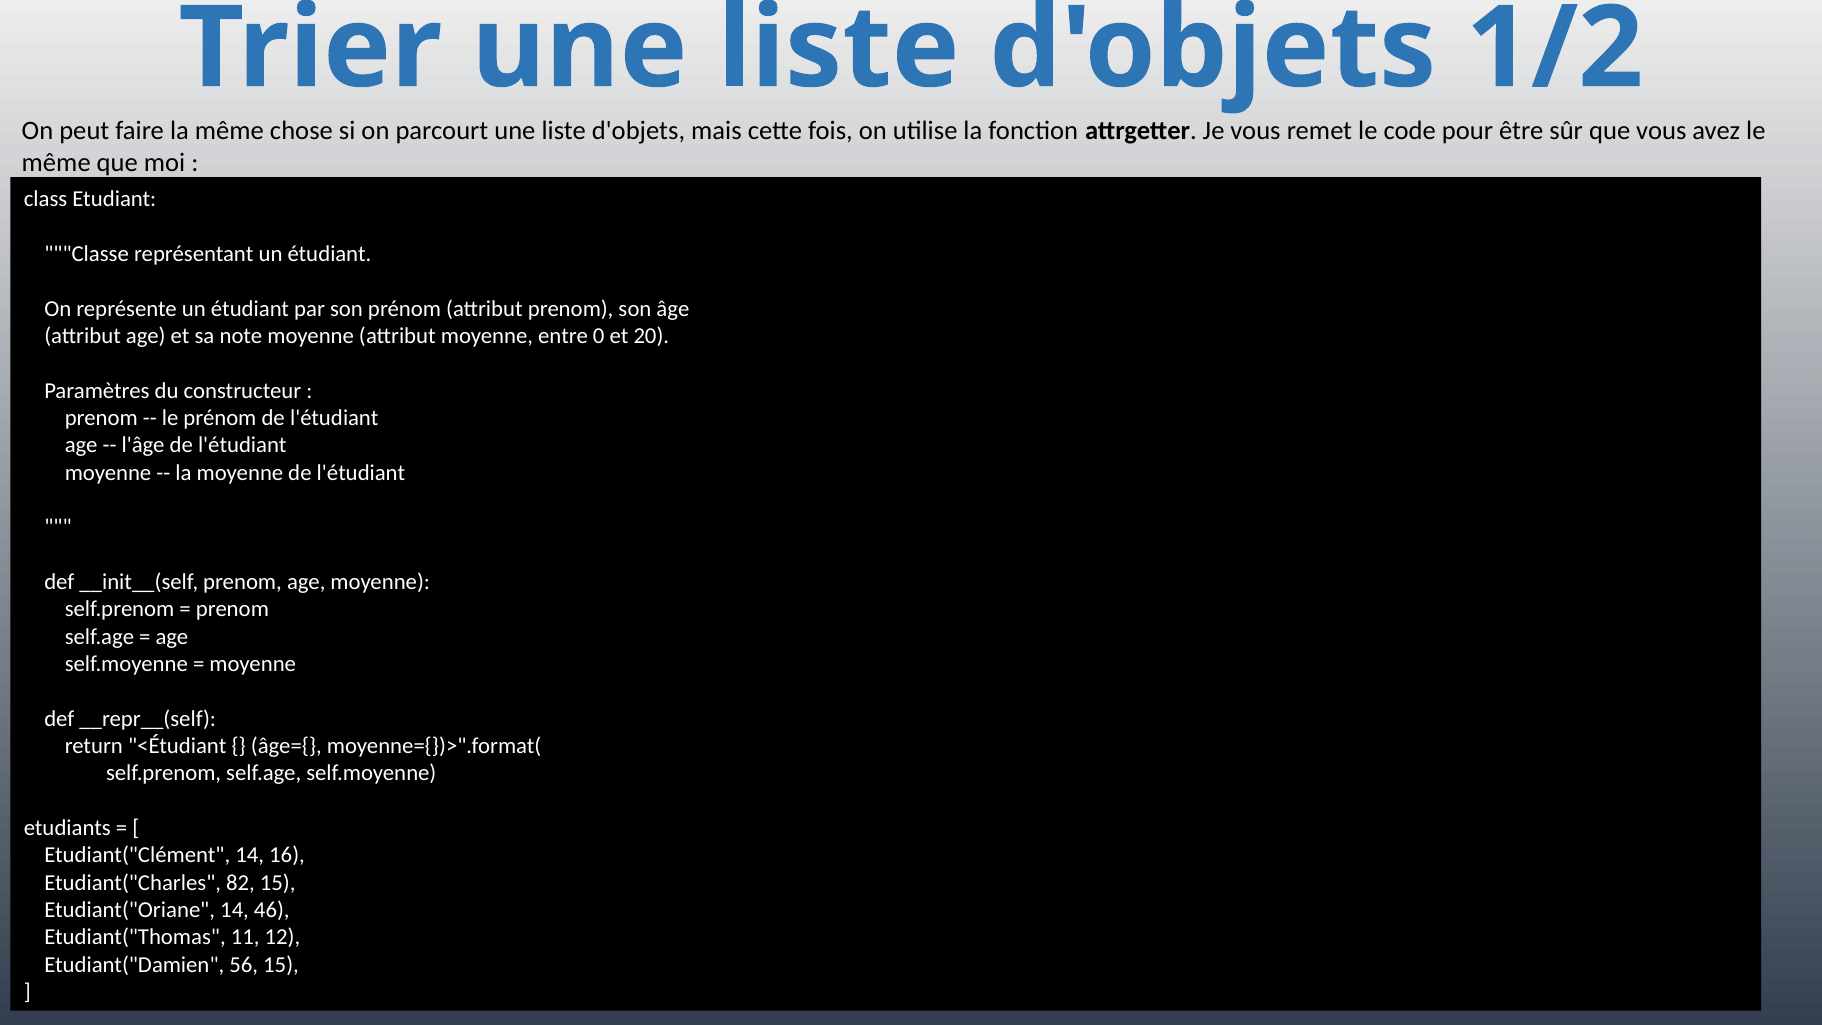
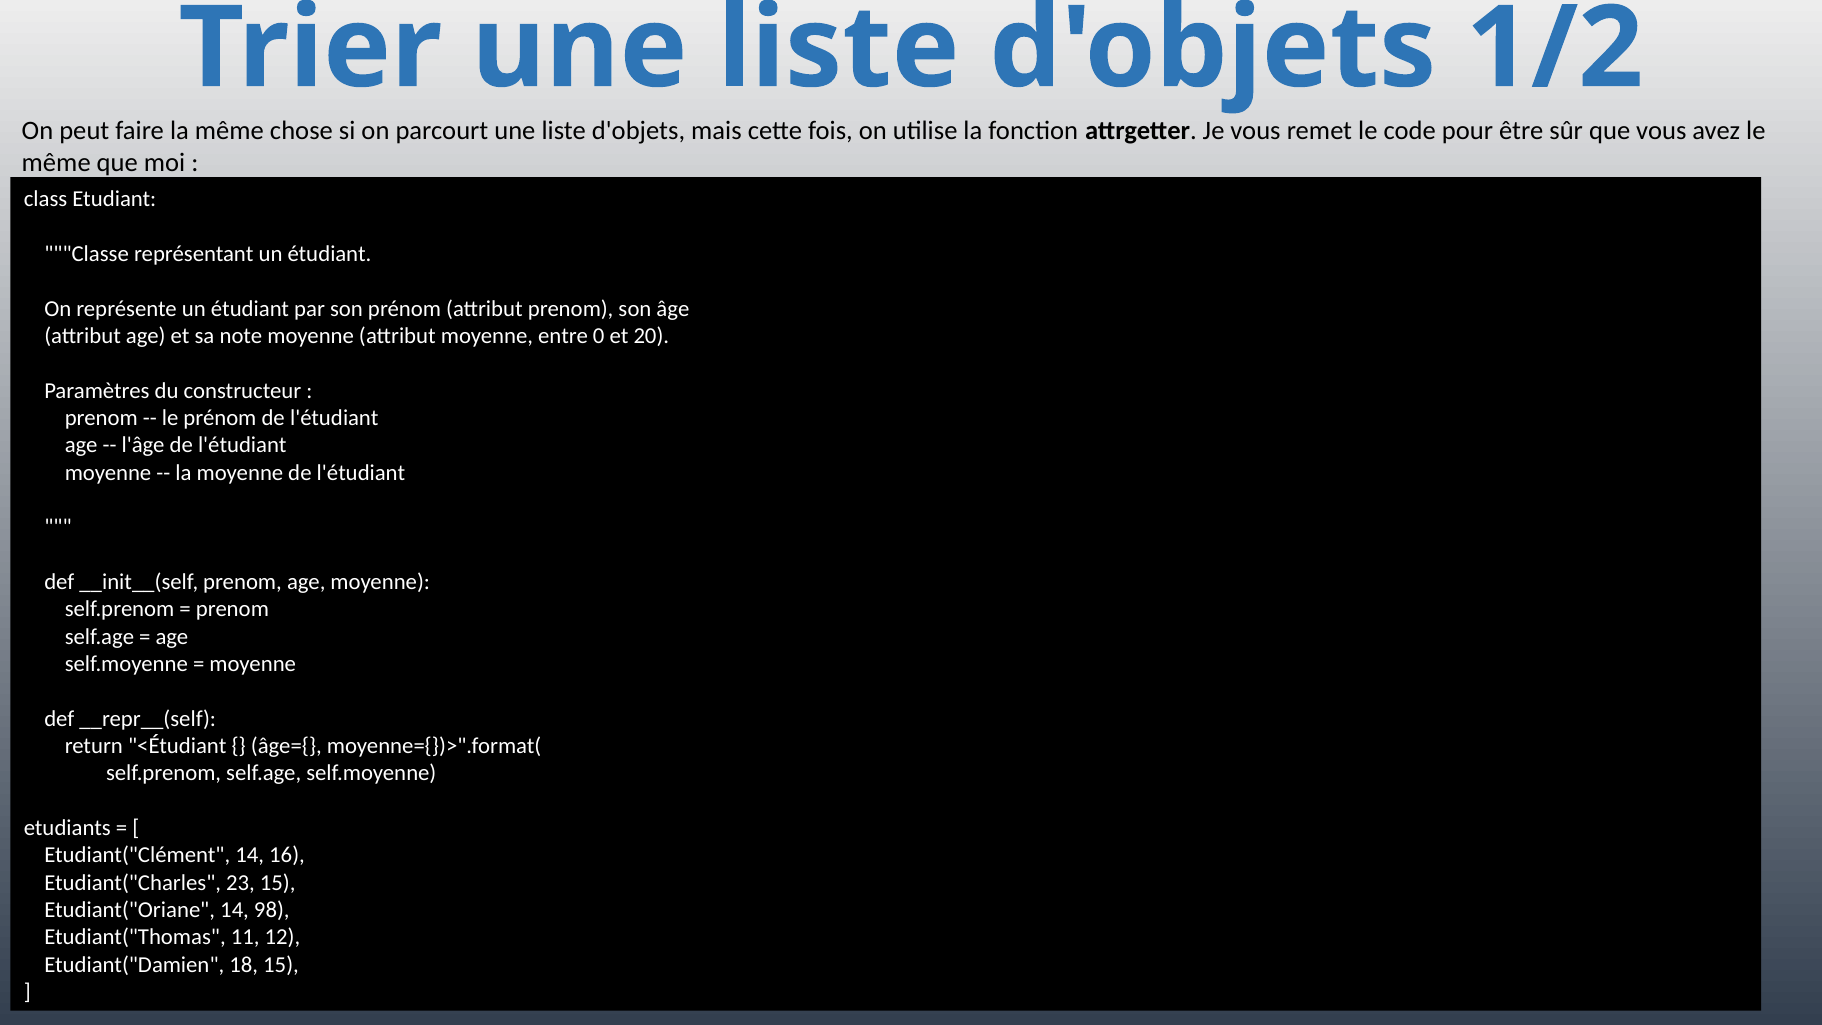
82: 82 -> 23 (240, 882)
46: 46 -> 98 (272, 910)
56: 56 -> 18 (244, 964)
